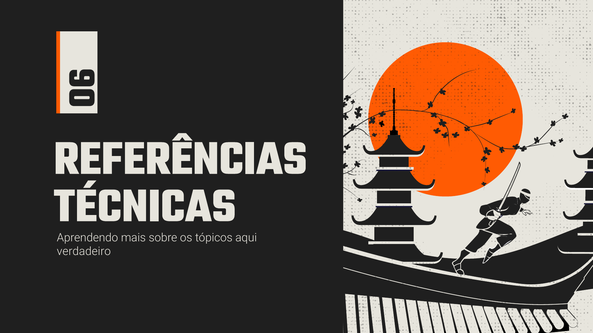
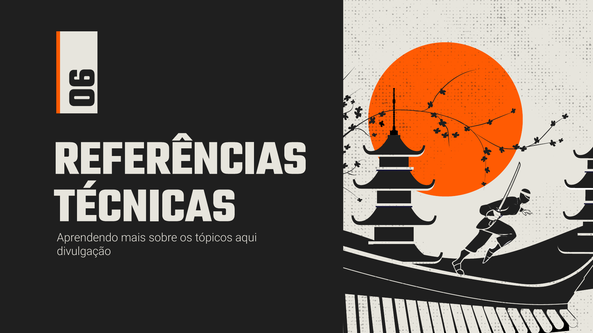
verdadeiro: verdadeiro -> divulgação (84, 252)
